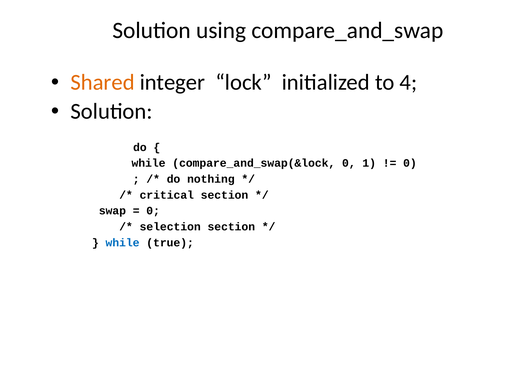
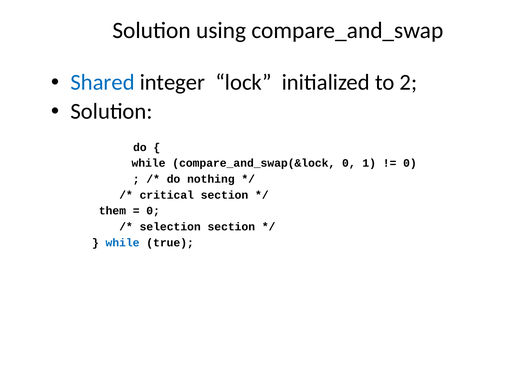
Shared colour: orange -> blue (103, 82)
4: 4 -> 2 (408, 82)
swap: swap -> them (112, 211)
